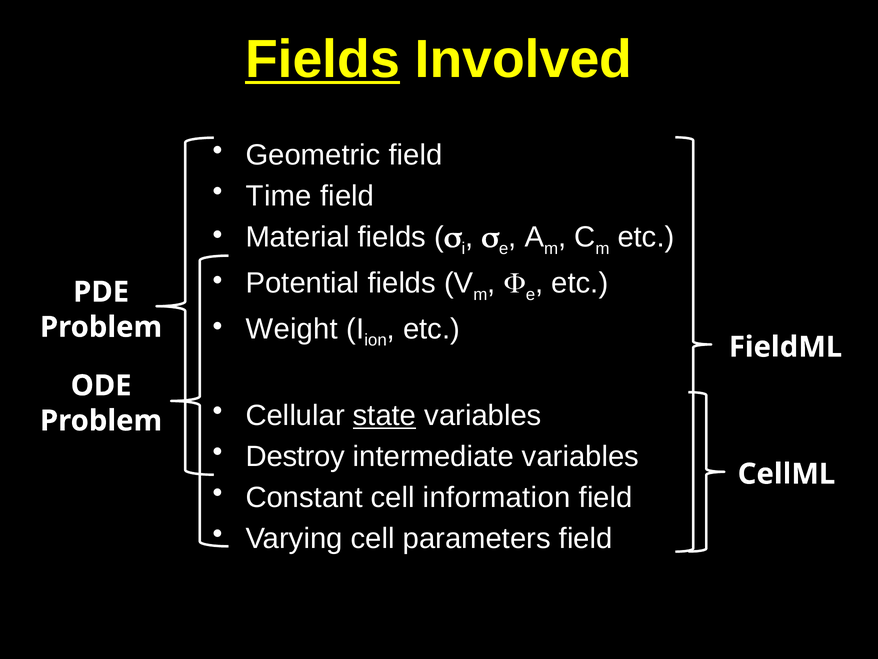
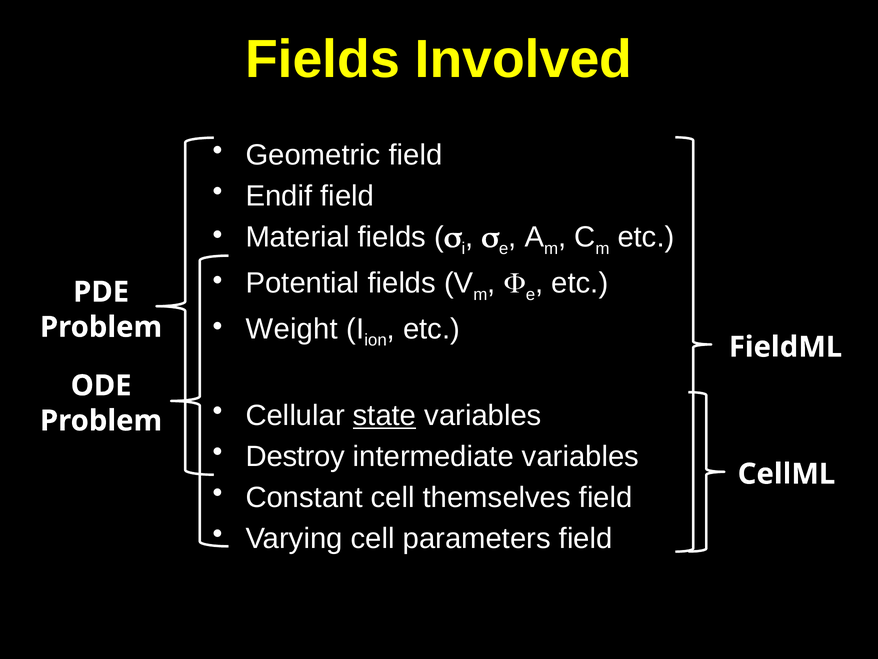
Fields underline: present -> none (322, 59)
Time: Time -> Endif (279, 196)
information: information -> themselves (497, 497)
